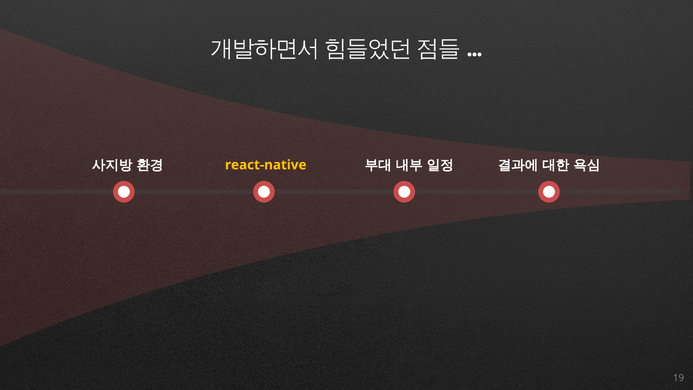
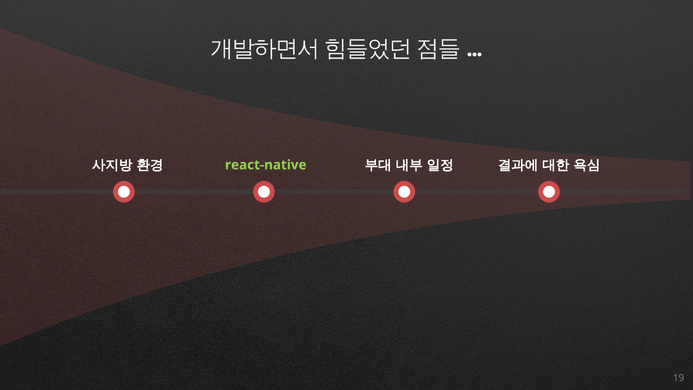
react-native colour: yellow -> light green (266, 165)
